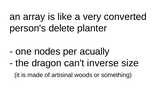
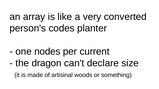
delete: delete -> codes (62, 28)
acually: acually -> current (95, 52)
inverse: inverse -> declare (103, 63)
